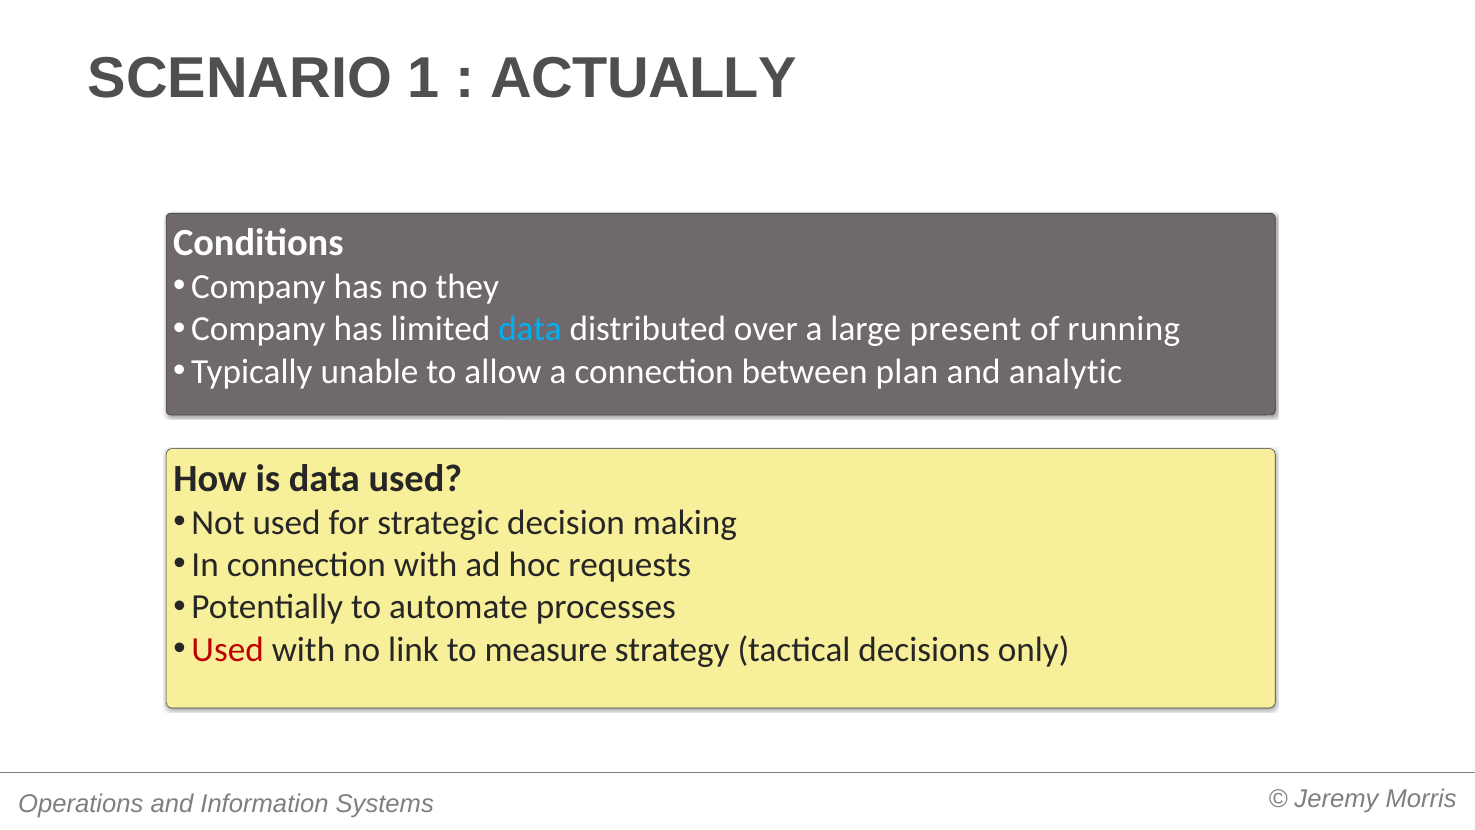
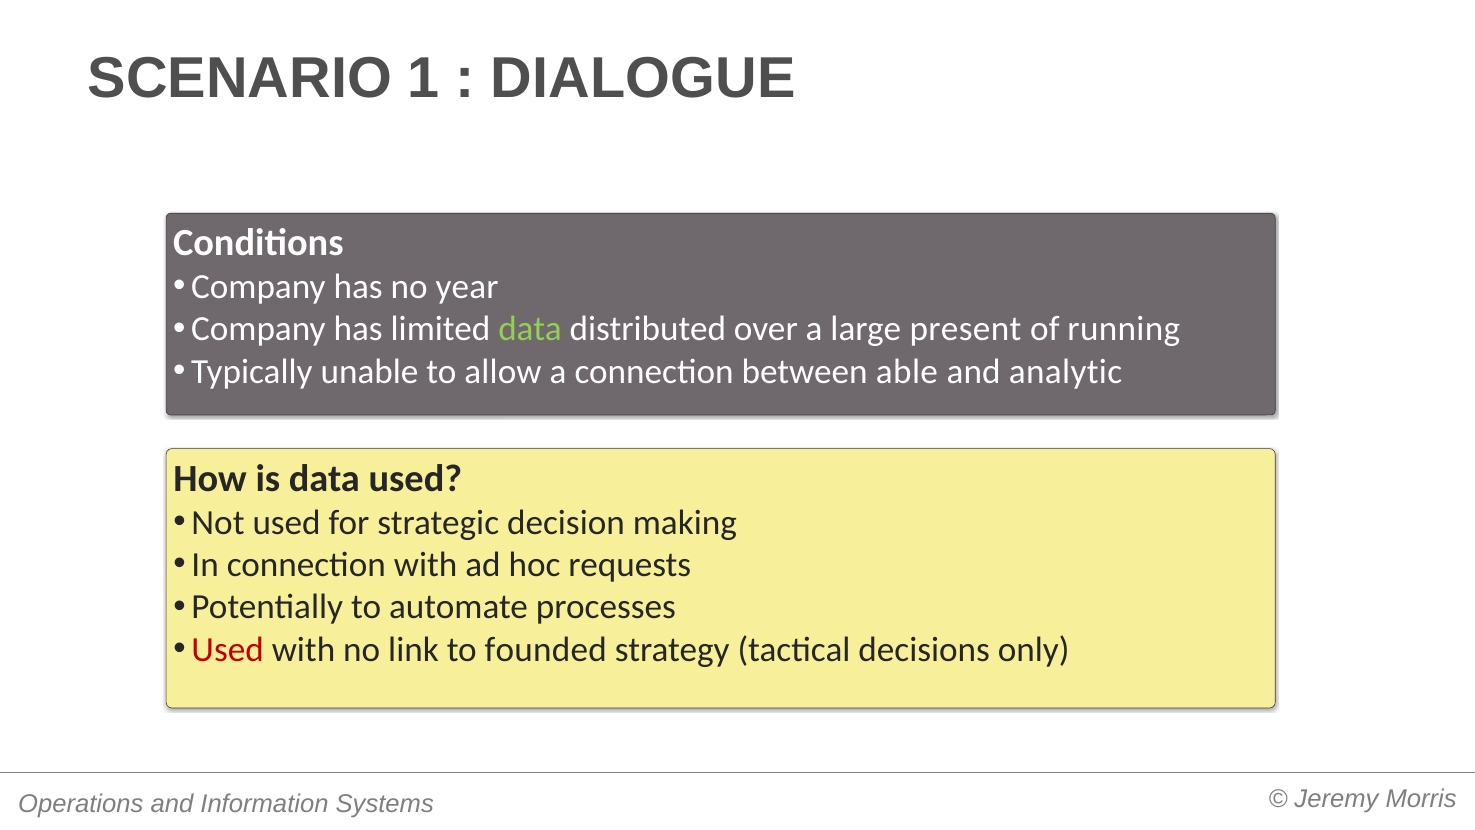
ACTUALLY: ACTUALLY -> DIALOGUE (643, 79)
they: they -> year (467, 287)
data colour: light blue -> light green (530, 329)
plan: plan -> able (907, 371)
measure: measure -> founded (546, 649)
